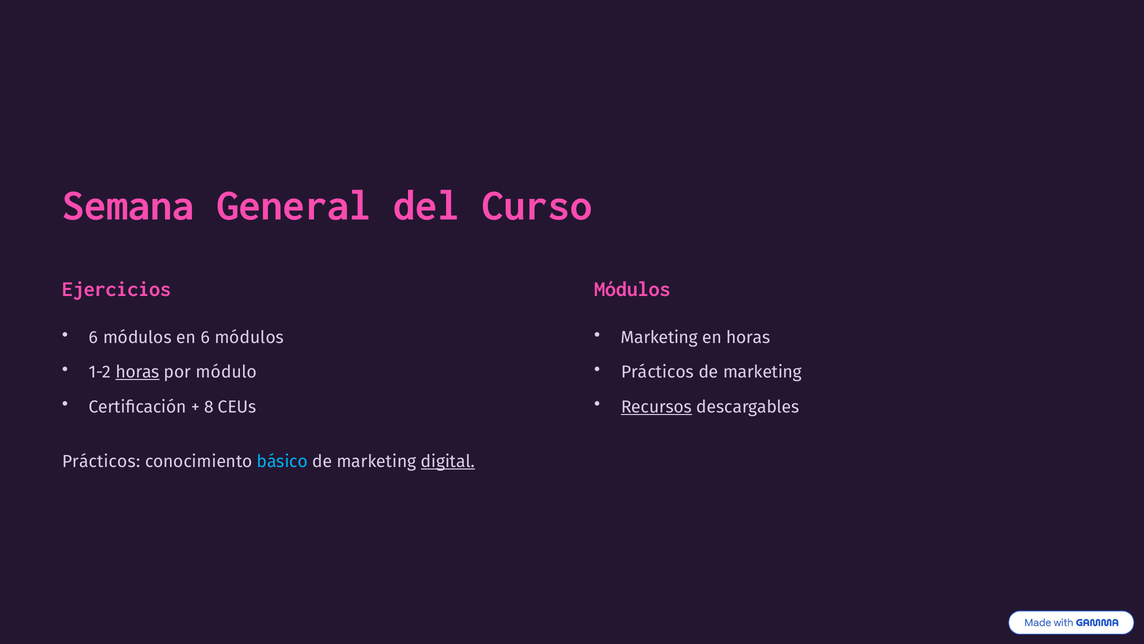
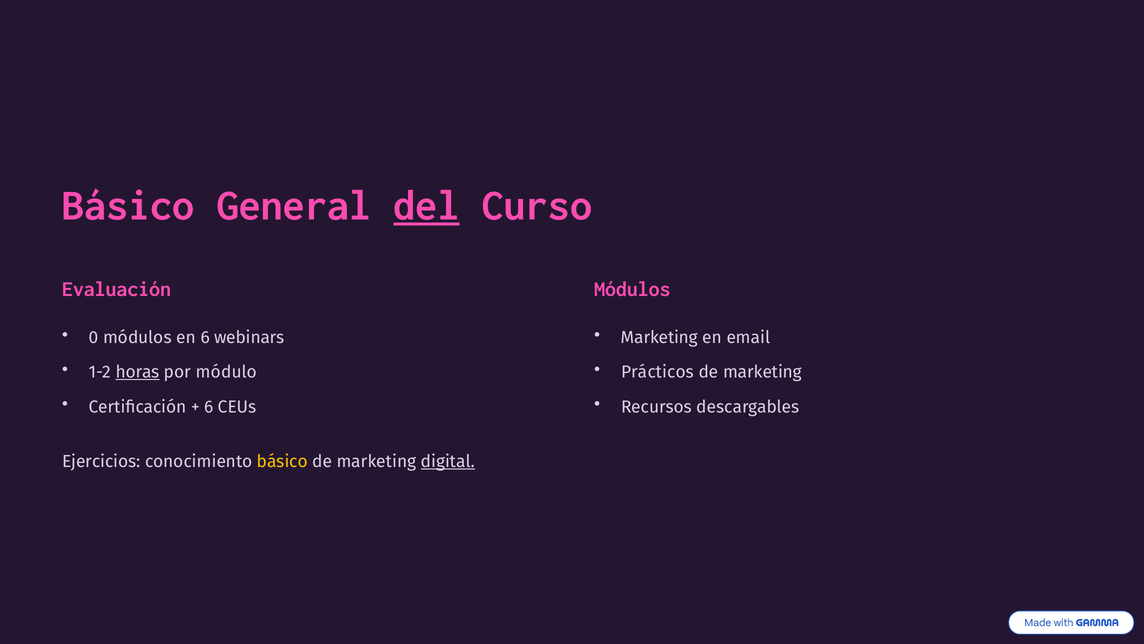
Semana: Semana -> Básico (128, 205)
del underline: none -> present (426, 205)
Ejercicios: Ejercicios -> Evaluación (117, 289)
6: 6 -> 0 (94, 337)
en 6 módulos: módulos -> webinars (249, 337)
en horas: horas -> email (748, 337)
8: 8 -> 6 (209, 407)
Recursos underline: present -> none (656, 407)
Prácticos: Prácticos -> Ejercicios (101, 461)
básico colour: light blue -> yellow (282, 461)
